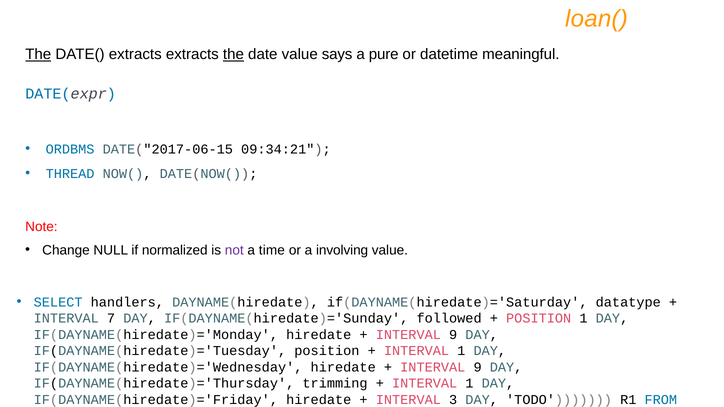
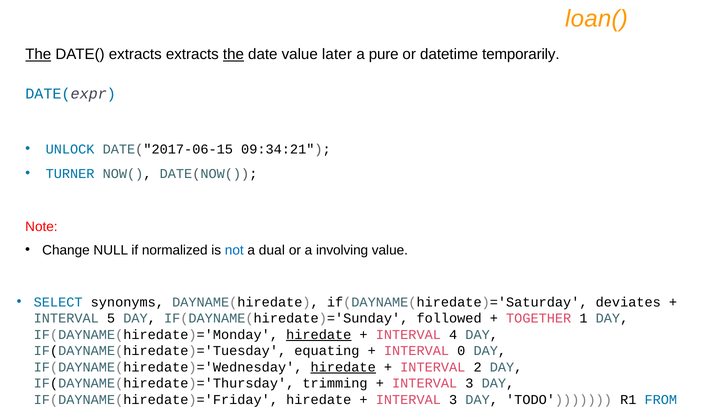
says: says -> later (337, 55)
meaningful: meaningful -> temporarily (521, 55)
ORDBMS: ORDBMS -> UNLOCK (70, 149)
THREAD: THREAD -> TURNER (70, 174)
not colour: purple -> blue (234, 250)
time: time -> dual (272, 250)
handlers: handlers -> synonyms (127, 302)
datatype: datatype -> deviates (628, 302)
7: 7 -> 5 (111, 319)
POSITION: POSITION -> TOGETHER (539, 319)
hiredate underline: none -> present (319, 335)
9: 9 -> 4 (453, 335)
IF(DAYNAME(hiredate)='Tuesday position: position -> equating (327, 351)
1: 1 -> 0 (461, 351)
hiredate underline: none -> present (343, 367)
9: 9 -> 2 (478, 367)
1: 1 -> 3 (469, 384)
